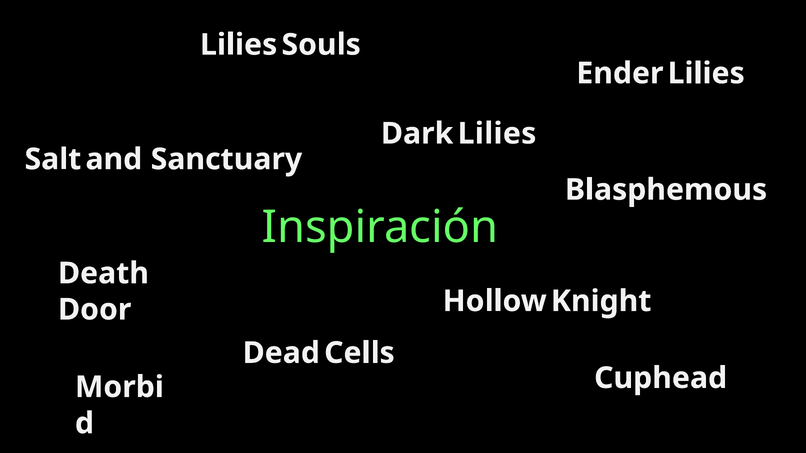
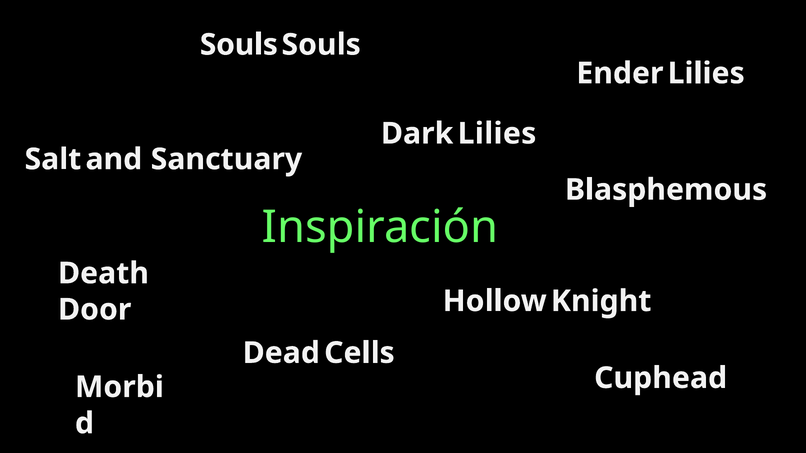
Lilies: Lilies -> Souls (239, 45)
